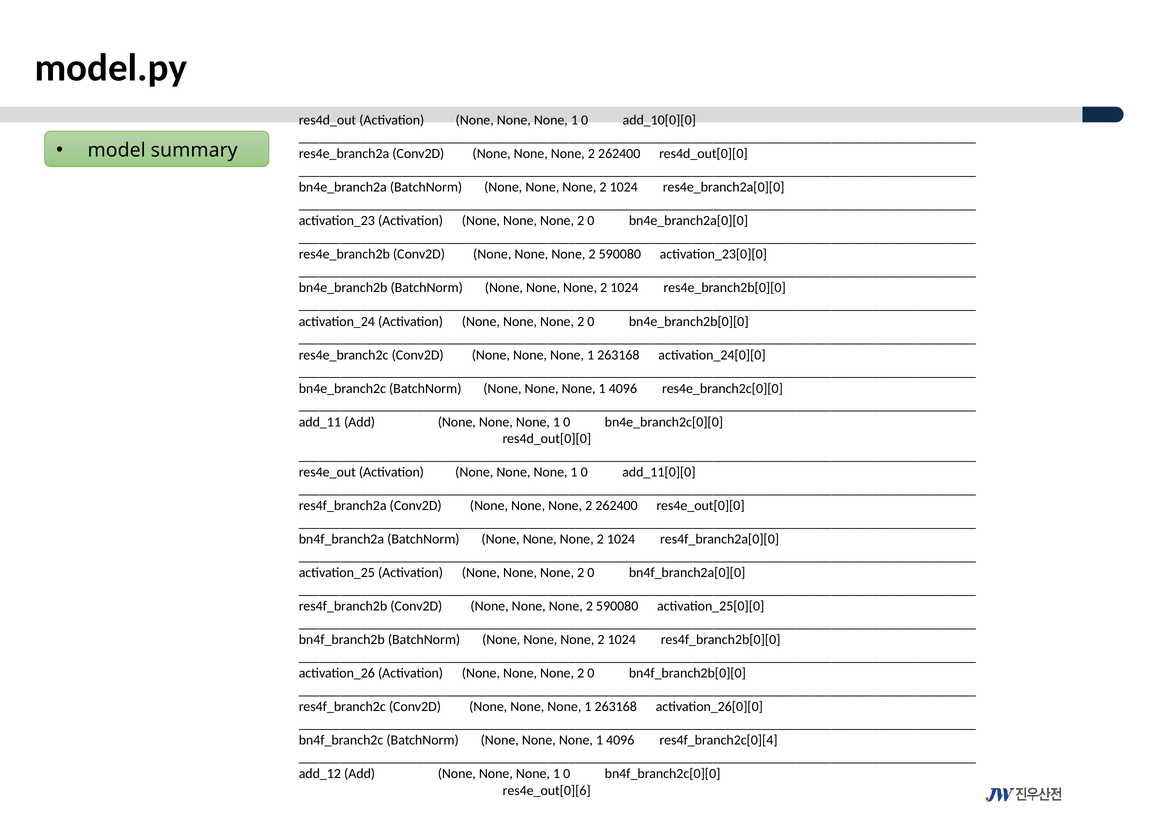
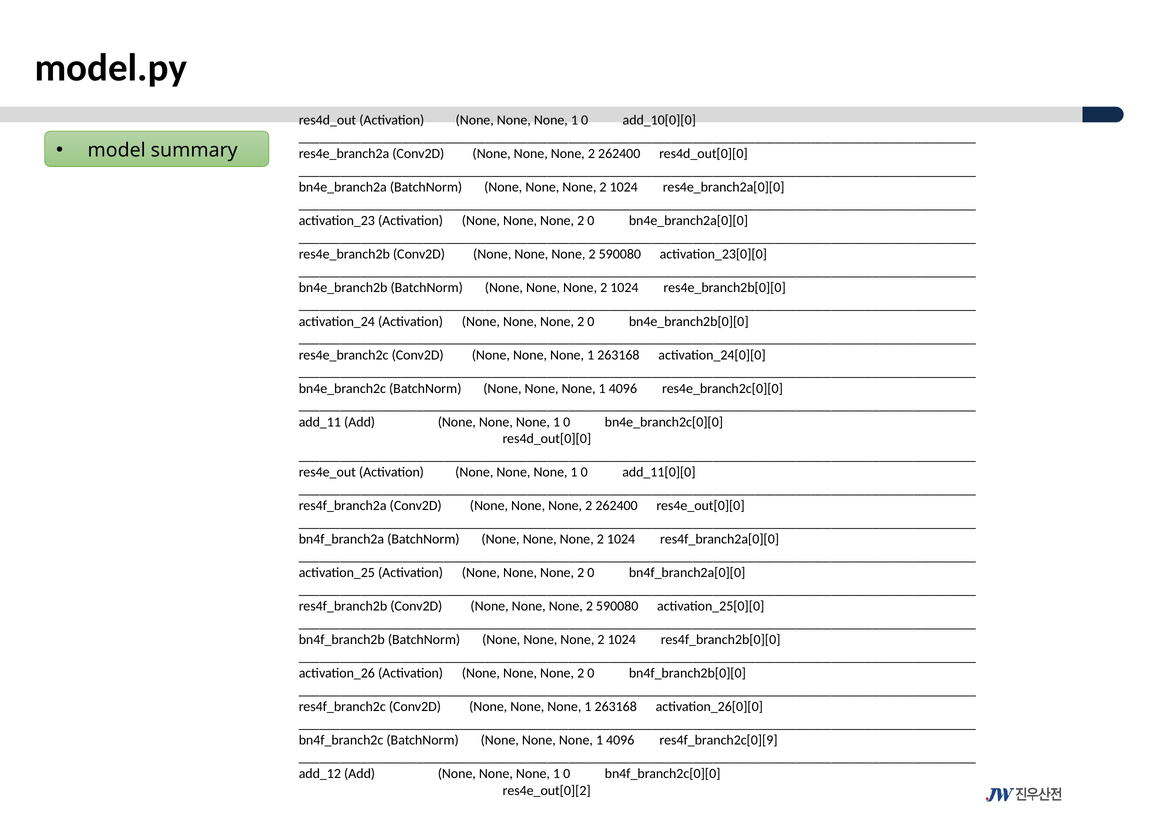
res4f_branch2c[0][4: res4f_branch2c[0][4 -> res4f_branch2c[0][9 (718, 740)
res4e_out[0][6: res4e_out[0][6 -> res4e_out[0][2 (547, 790)
